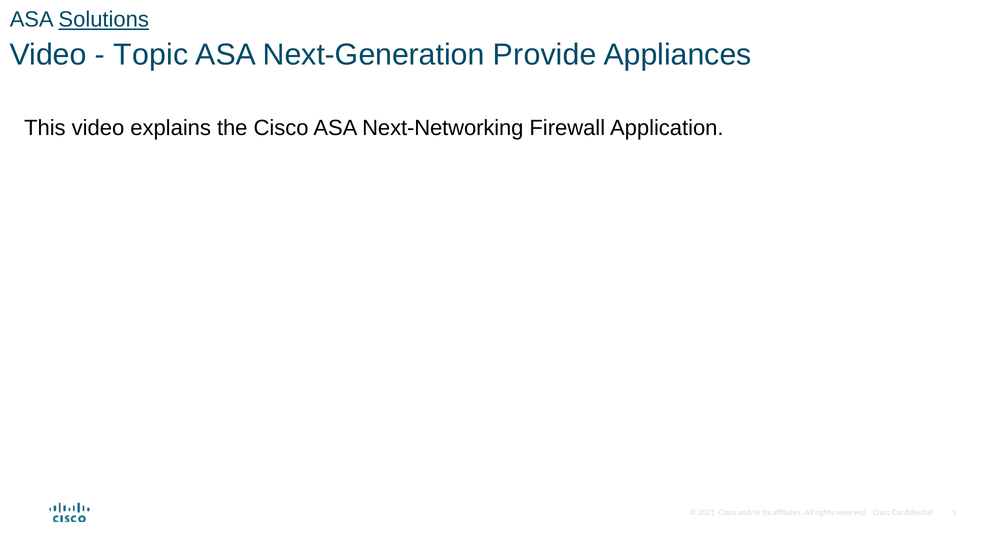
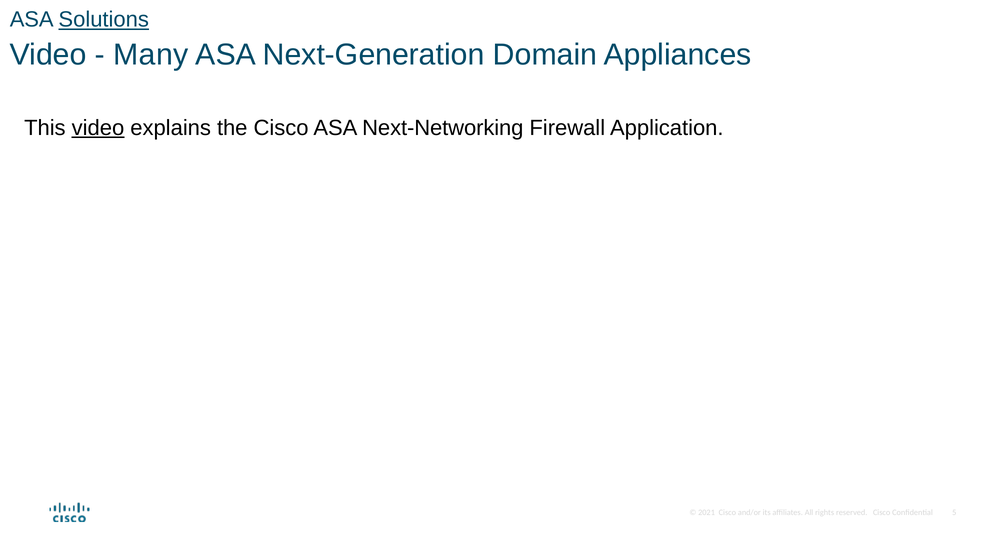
Topic: Topic -> Many (151, 55)
Provide: Provide -> Domain (545, 55)
video underline: none -> present (98, 128)
